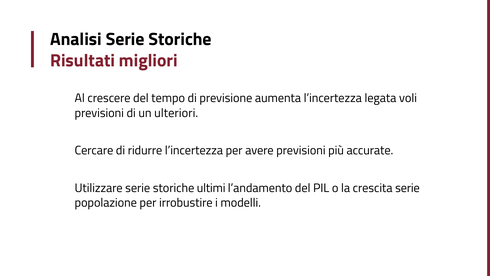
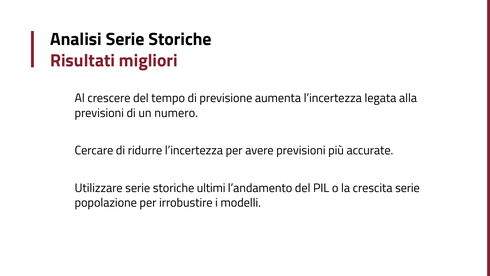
voli: voli -> alla (408, 98)
ulteriori: ulteriori -> numero (176, 113)
